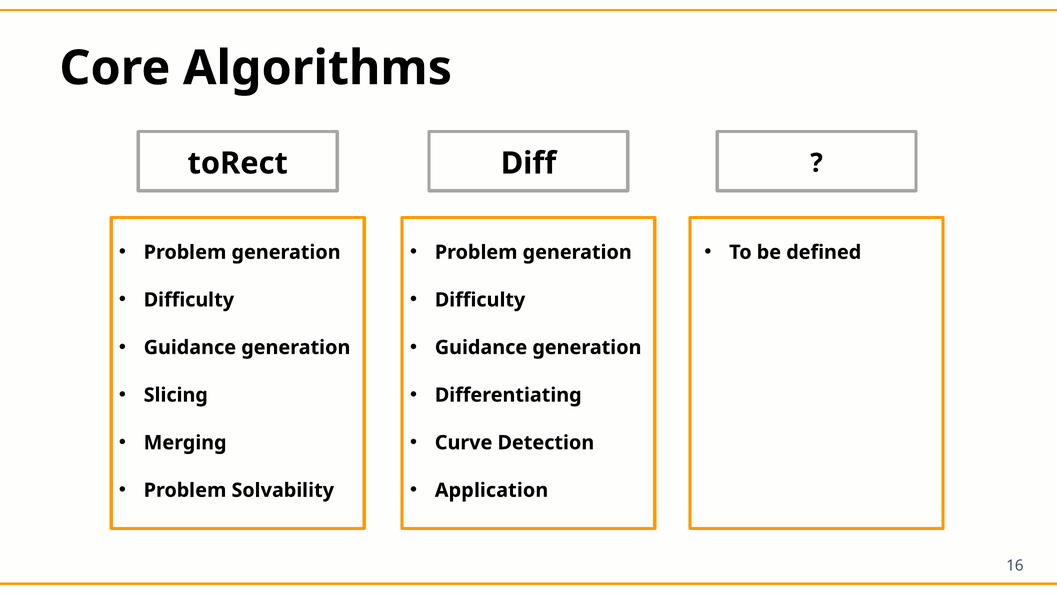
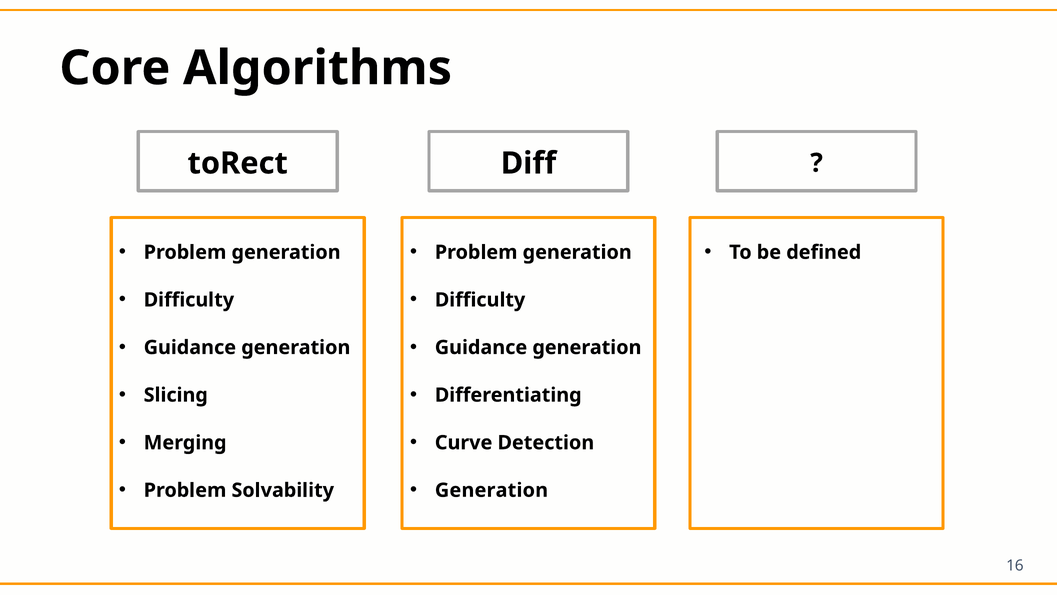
Application: Application -> Generation (491, 490)
